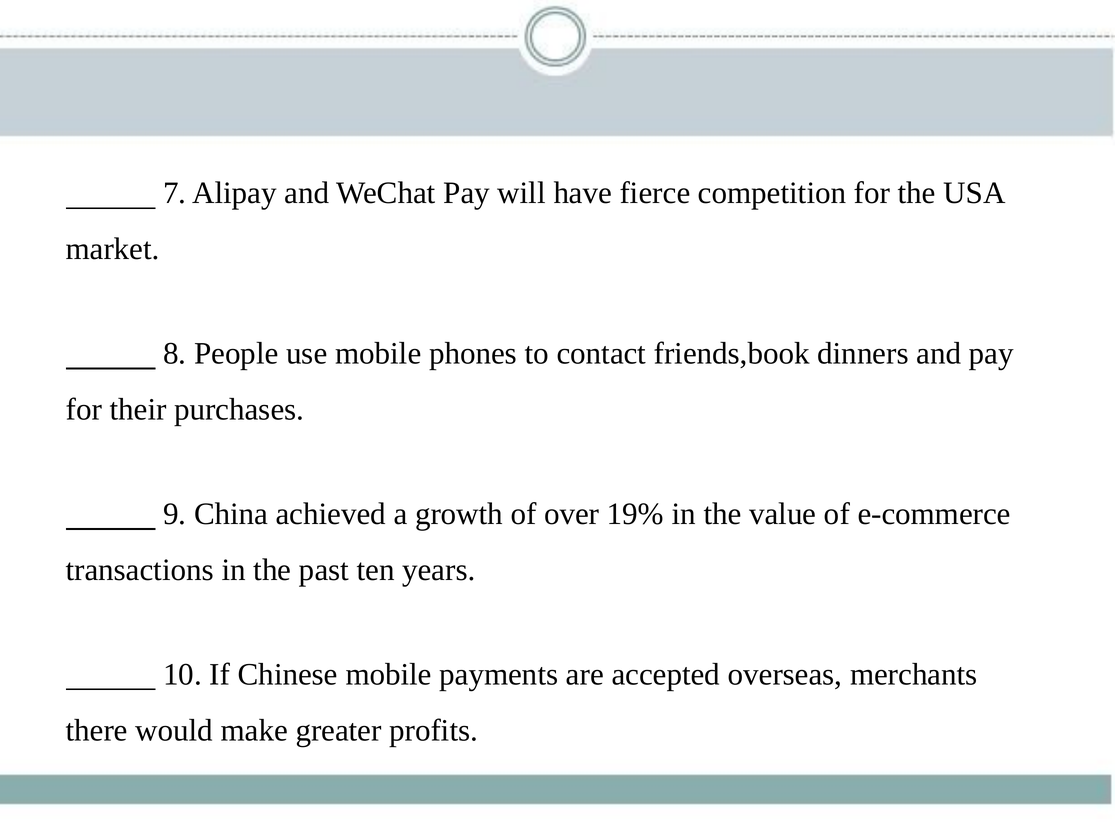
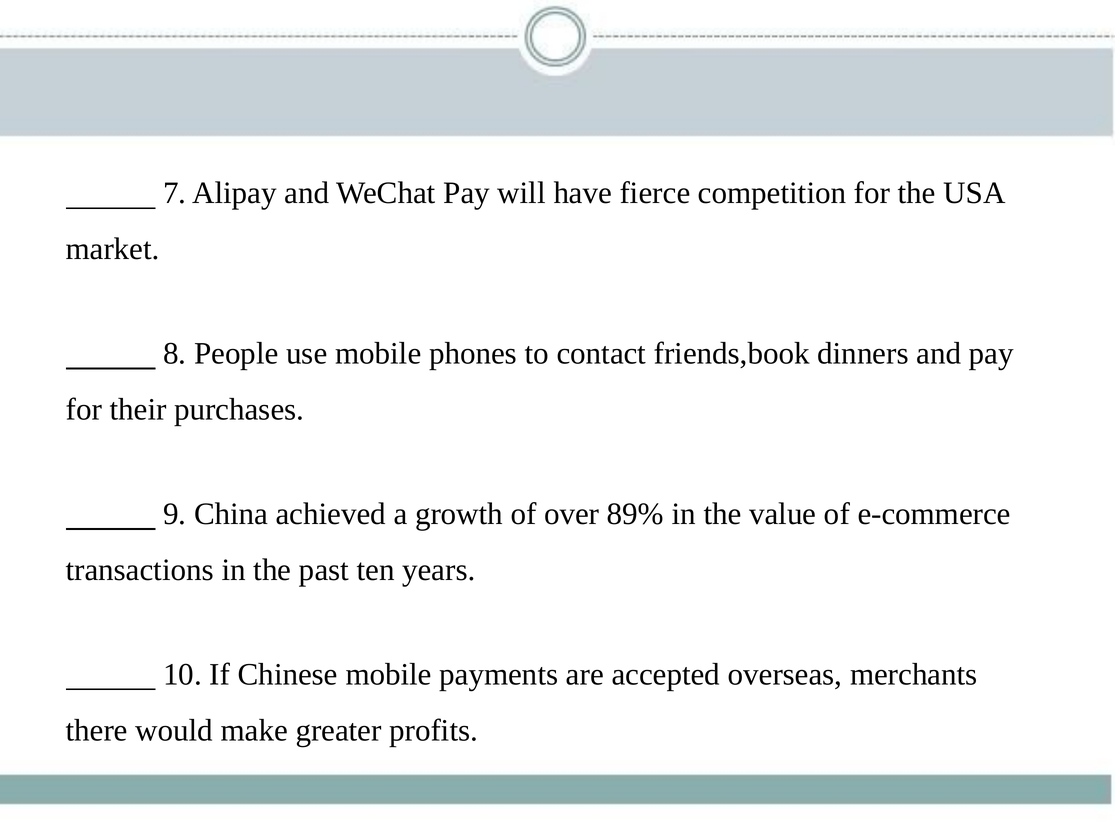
19%: 19% -> 89% (635, 514)
